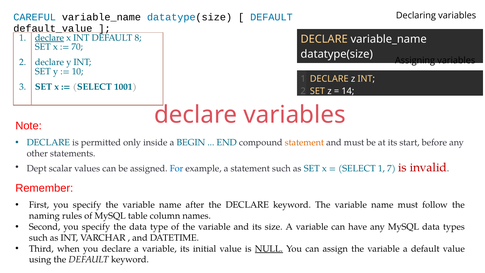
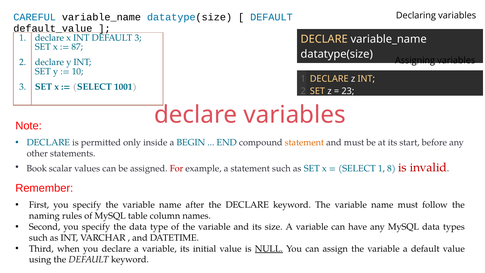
declare underline: present -> none (49, 38)
DEFAULT 8: 8 -> 3 (138, 38)
70: 70 -> 87 (77, 47)
14: 14 -> 23 (348, 91)
Dept: Dept -> Book (37, 168)
For colour: blue -> red (176, 168)
7: 7 -> 8 (391, 168)
